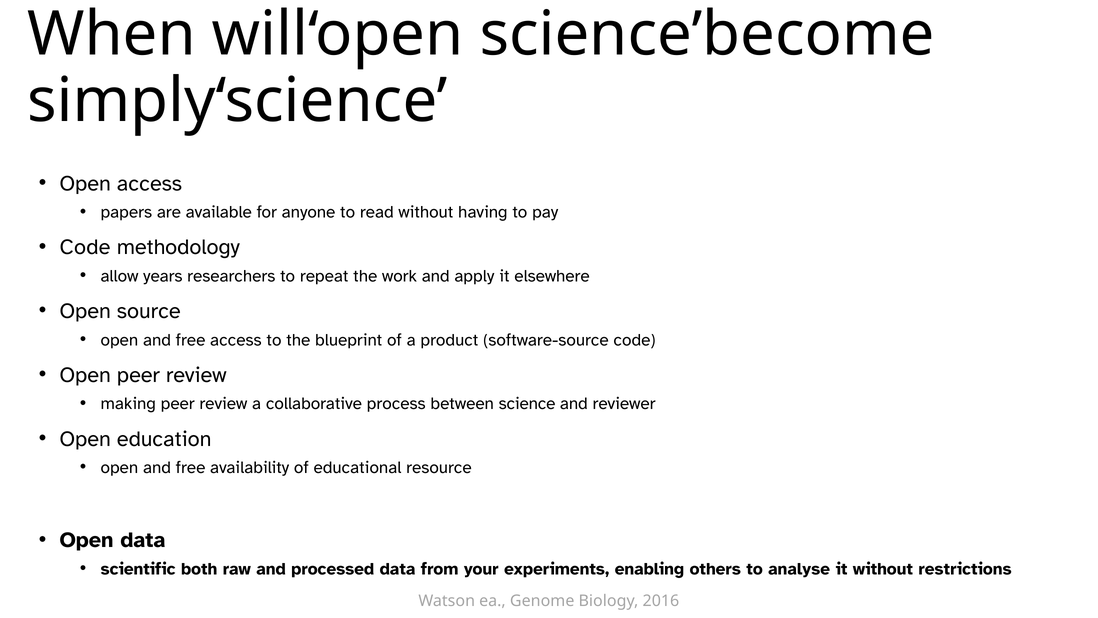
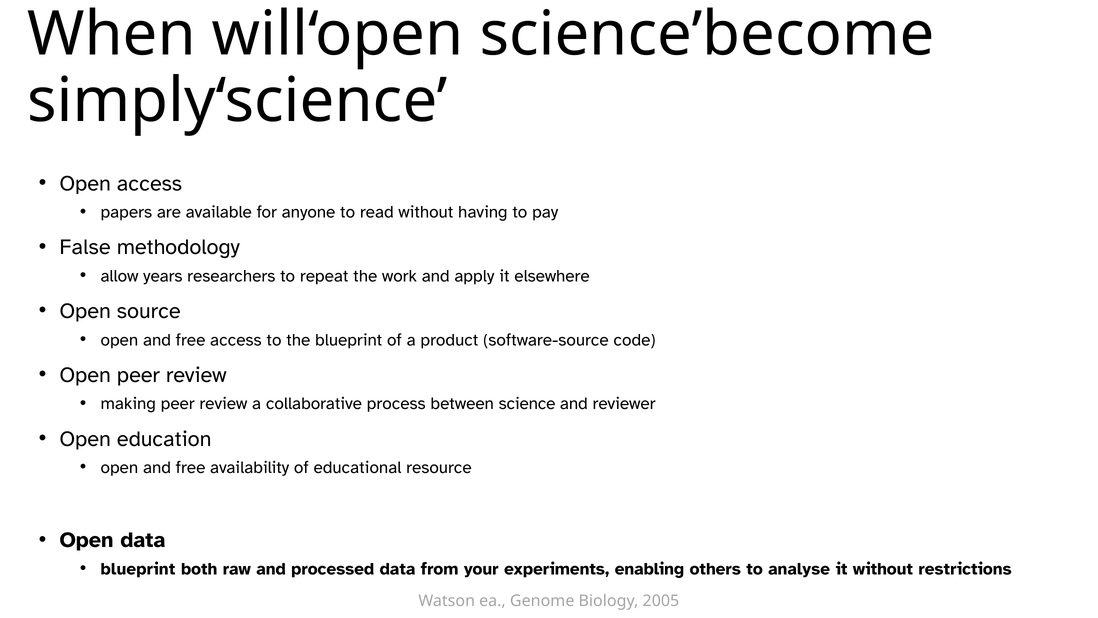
Code: Code -> False (85, 247)
scientific: scientific -> blueprint (138, 569)
2016: 2016 -> 2005 (661, 601)
